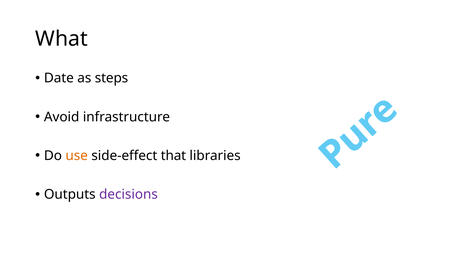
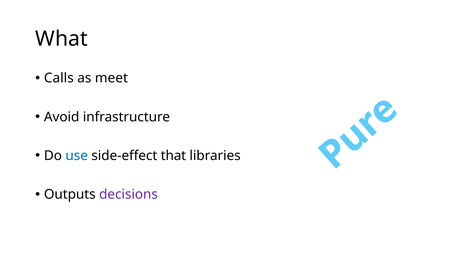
Date: Date -> Calls (59, 78)
steps: steps -> meet (111, 78)
use colour: orange -> blue (77, 156)
